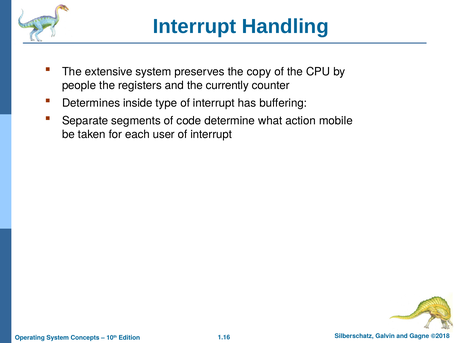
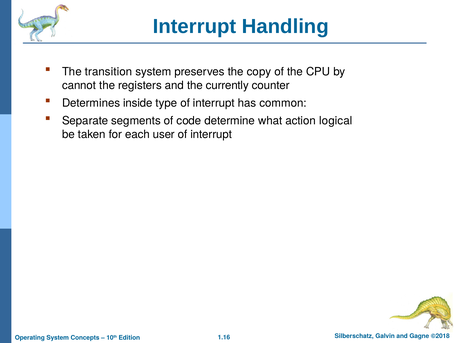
extensive: extensive -> transition (109, 72)
people: people -> cannot (79, 85)
buffering: buffering -> common (283, 103)
mobile: mobile -> logical (336, 121)
